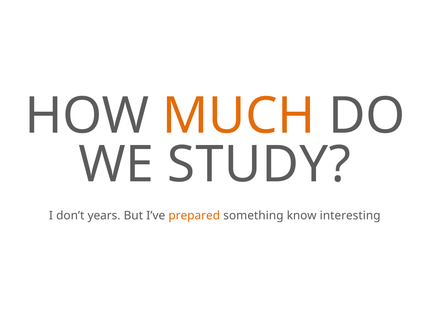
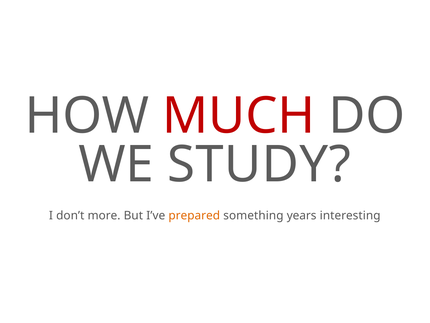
MUCH colour: orange -> red (239, 116)
years: years -> more (104, 215)
know: know -> years (302, 215)
